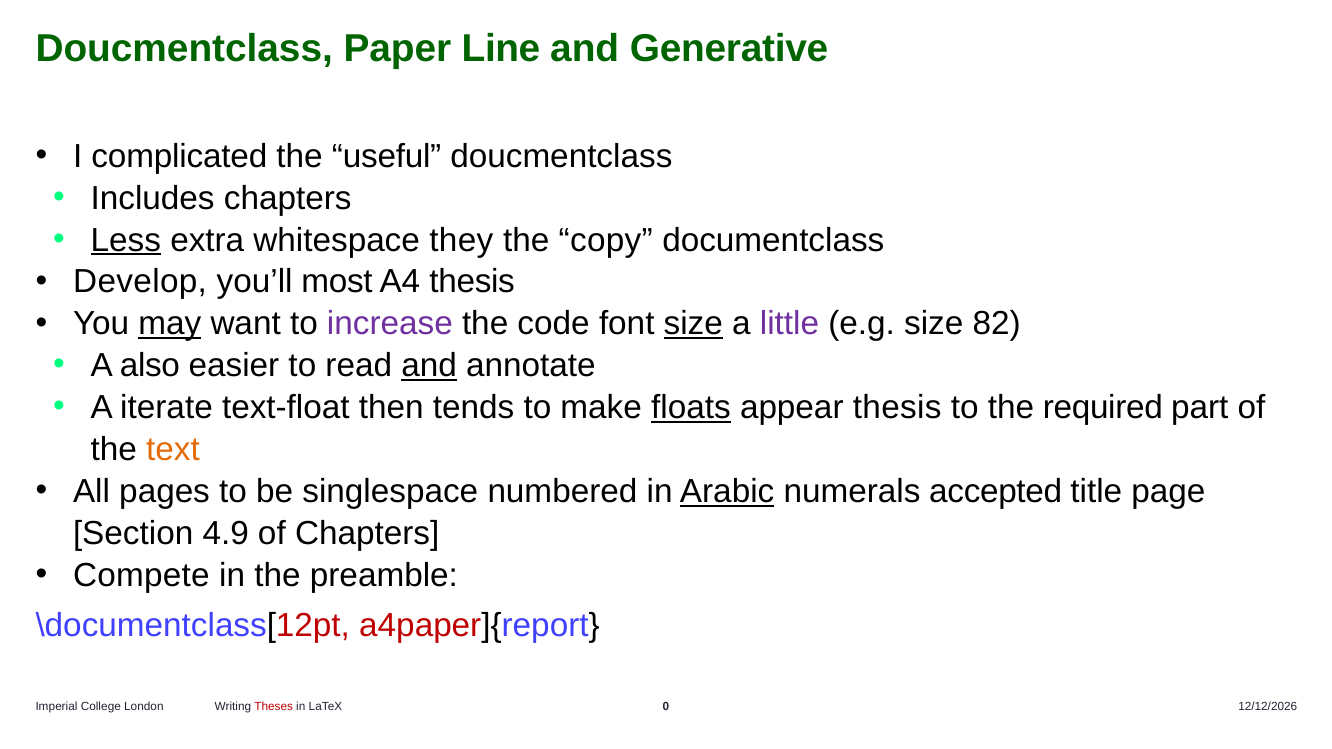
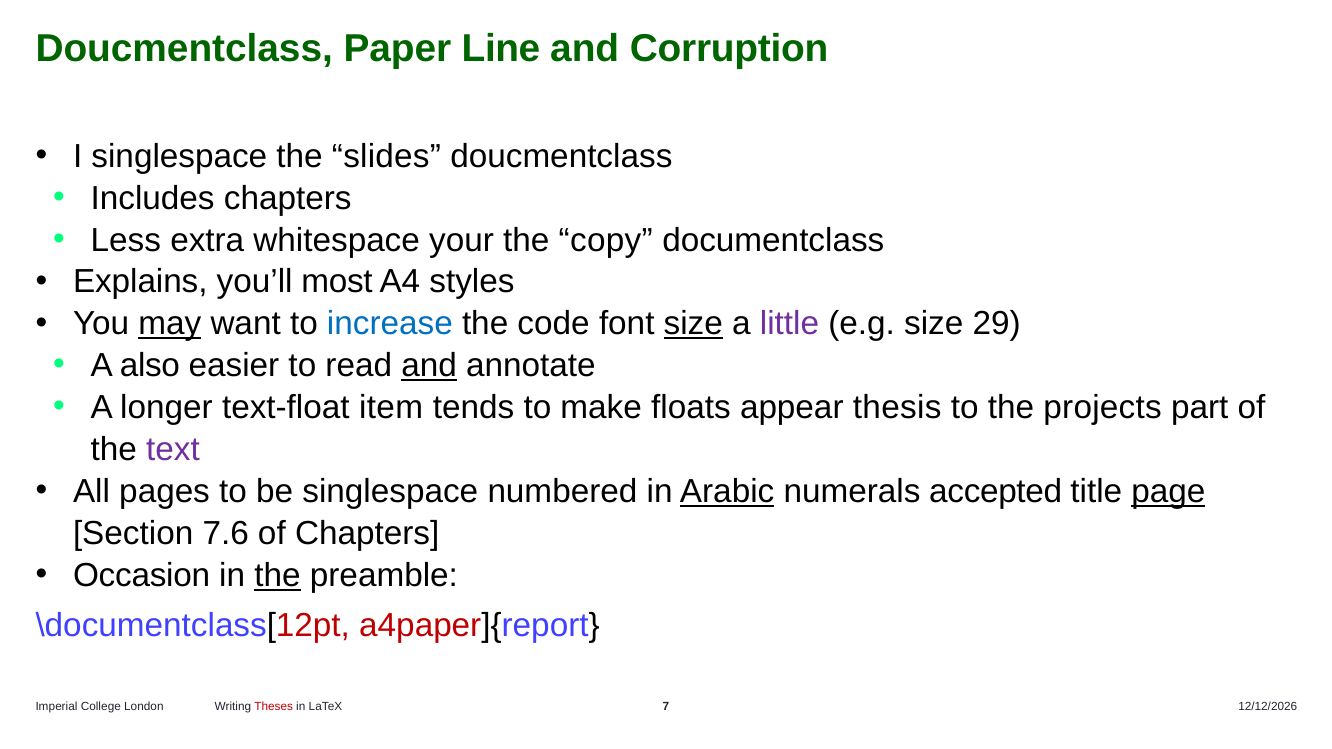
Generative: Generative -> Corruption (729, 48)
I complicated: complicated -> singlespace (179, 156)
useful: useful -> slides (386, 156)
Less underline: present -> none (126, 240)
they: they -> your (462, 240)
Develop: Develop -> Explains (140, 282)
A4 thesis: thesis -> styles (472, 282)
increase colour: purple -> blue (390, 324)
82: 82 -> 29 (997, 324)
iterate: iterate -> longer (166, 408)
then: then -> item (391, 408)
floats underline: present -> none (691, 408)
required: required -> projects (1103, 408)
text colour: orange -> purple (173, 450)
page underline: none -> present (1168, 492)
4.9: 4.9 -> 7.6 (226, 534)
Compete: Compete -> Occasion (142, 576)
the underline: none -> present (278, 576)
0: 0 -> 7 (666, 707)
